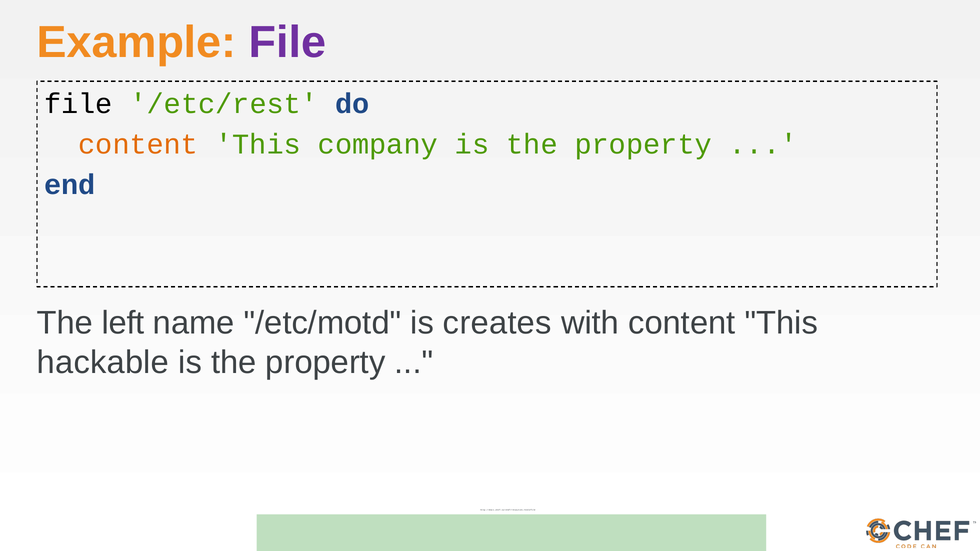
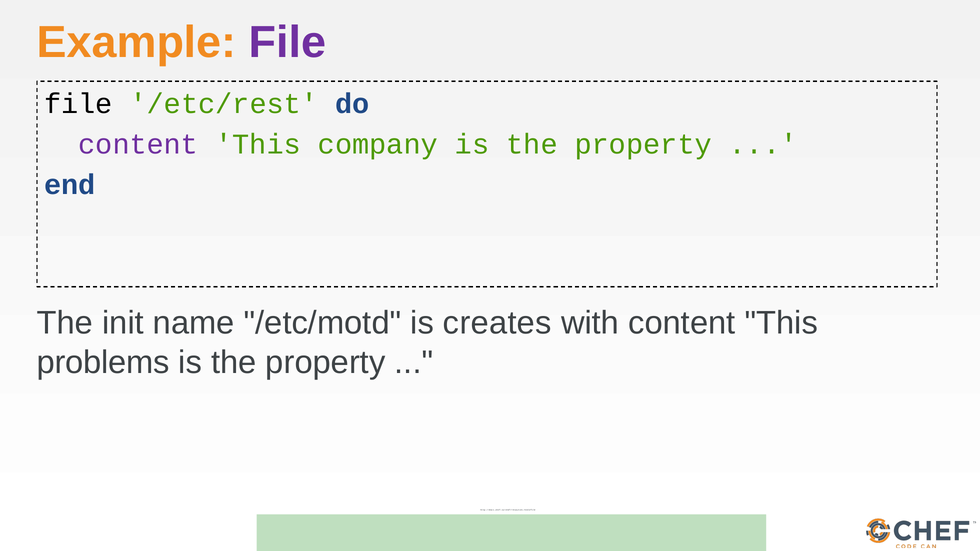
content colour: orange -> purple (138, 145)
left: left -> init (123, 323)
hackable: hackable -> problems (103, 363)
